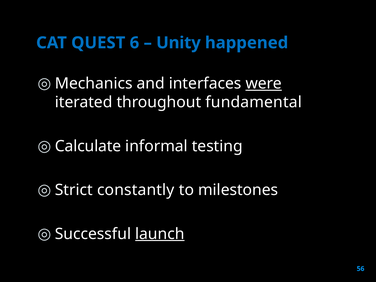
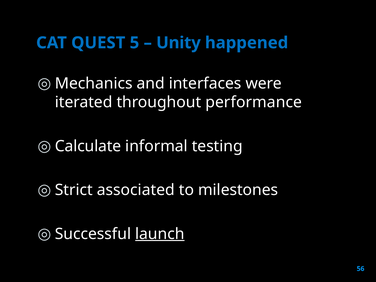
6: 6 -> 5 (134, 43)
were underline: present -> none (264, 83)
fundamental: fundamental -> performance (254, 102)
constantly: constantly -> associated (136, 190)
